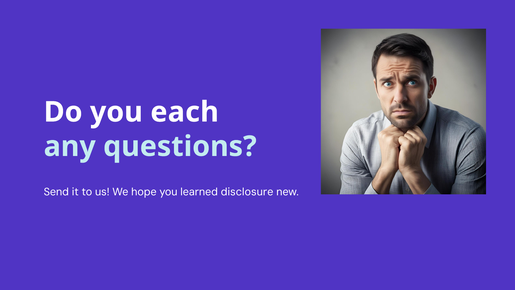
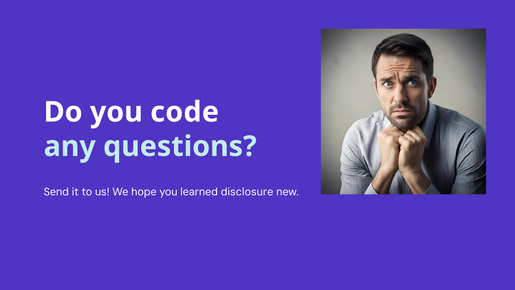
each: each -> code (185, 112)
